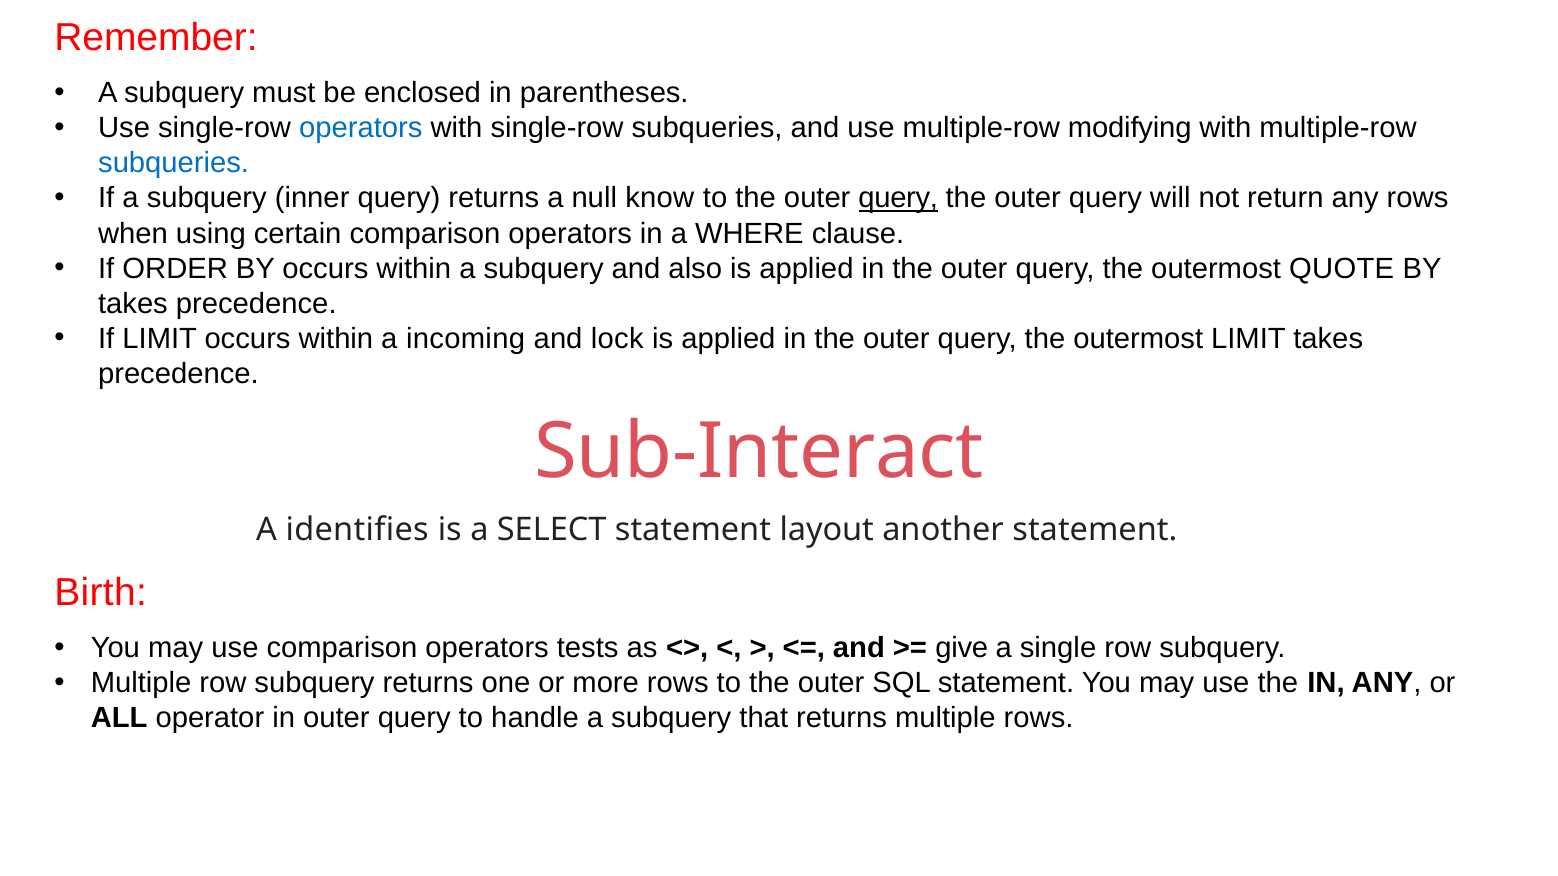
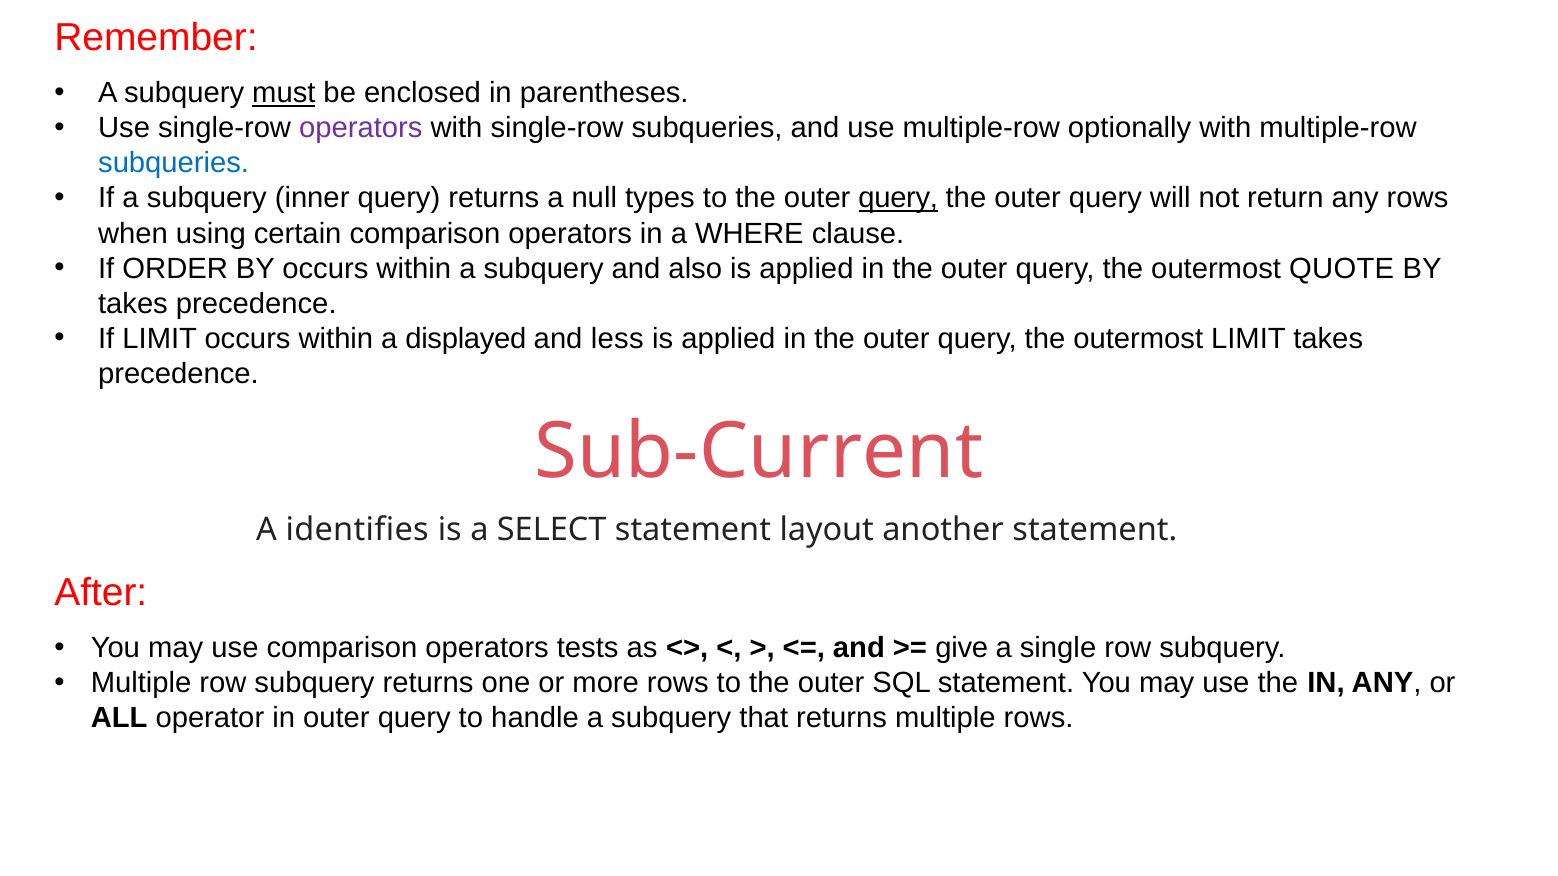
must underline: none -> present (284, 93)
operators colour: blue -> purple (361, 128)
modifying: modifying -> optionally (1130, 128)
know: know -> types (660, 198)
incoming: incoming -> displayed (466, 339)
lock: lock -> less (617, 339)
Sub-Interact: Sub-Interact -> Sub-Current (759, 452)
Birth: Birth -> After (101, 593)
